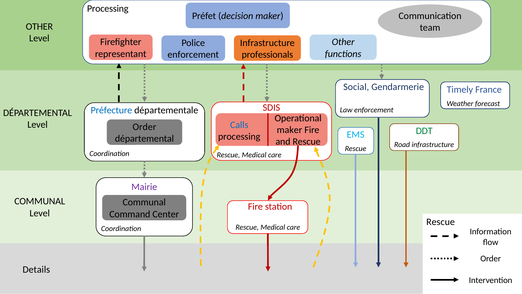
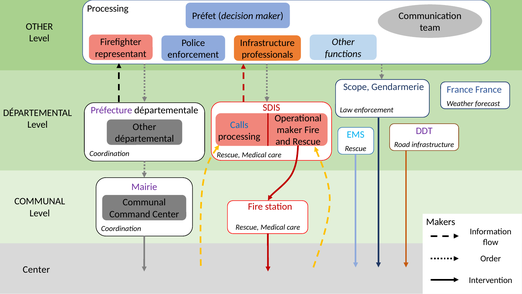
Social: Social -> Scope (356, 87)
Timely: Timely -> France (460, 89)
Préfecture colour: blue -> purple (111, 110)
Order: Order -> Other (144, 127)
DDT colour: green -> purple (424, 131)
Rescue: Rescue -> Makers (441, 222)
Details: Details -> Center (36, 269)
